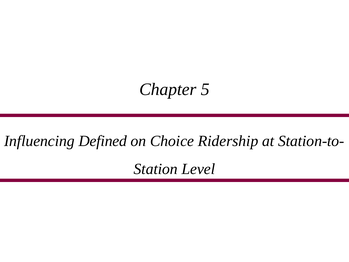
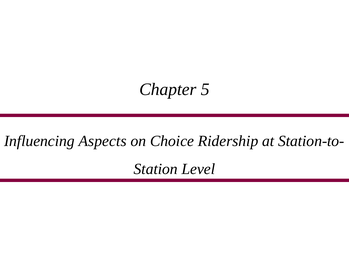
Defined: Defined -> Aspects (103, 141)
